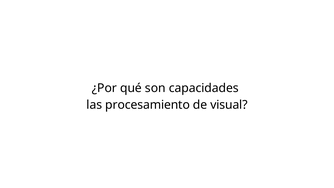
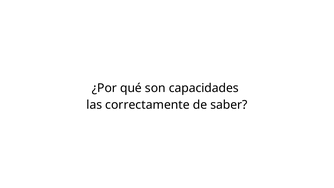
procesamiento: procesamiento -> correctamente (147, 105)
visual: visual -> saber (229, 105)
